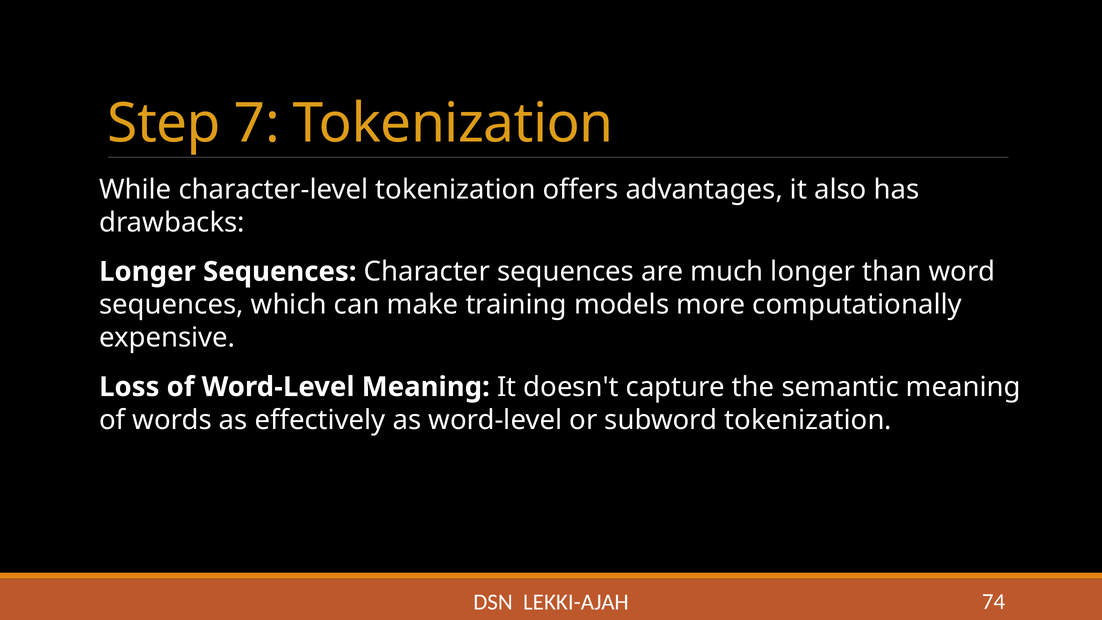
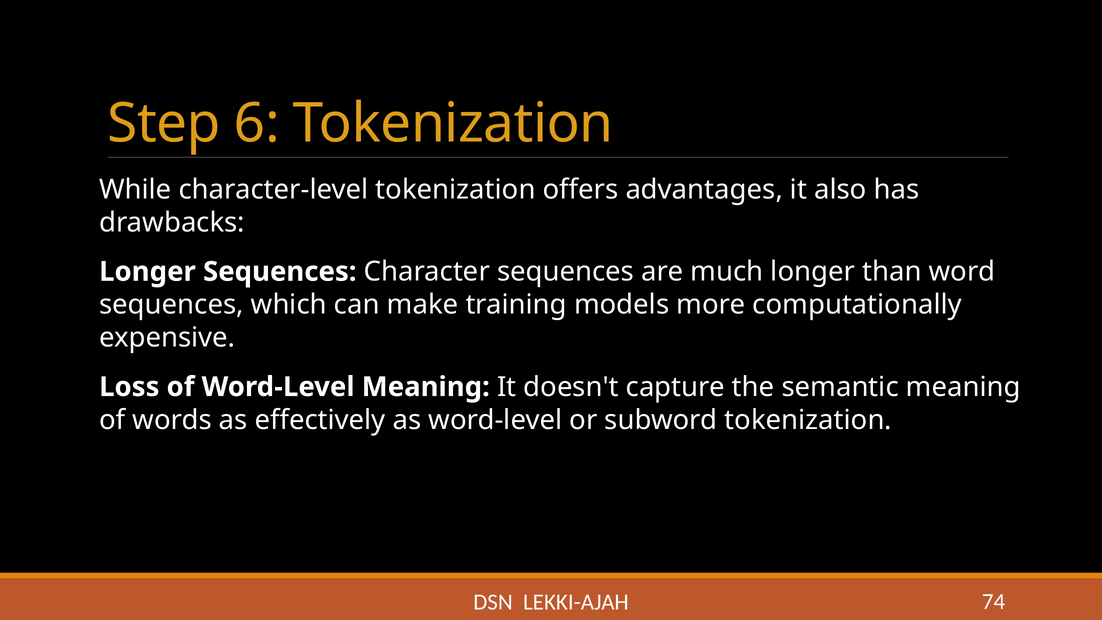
7: 7 -> 6 (257, 123)
